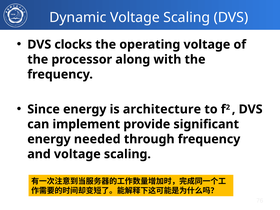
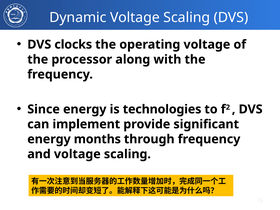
architecture: architecture -> technologies (162, 109)
needed: needed -> months (97, 139)
